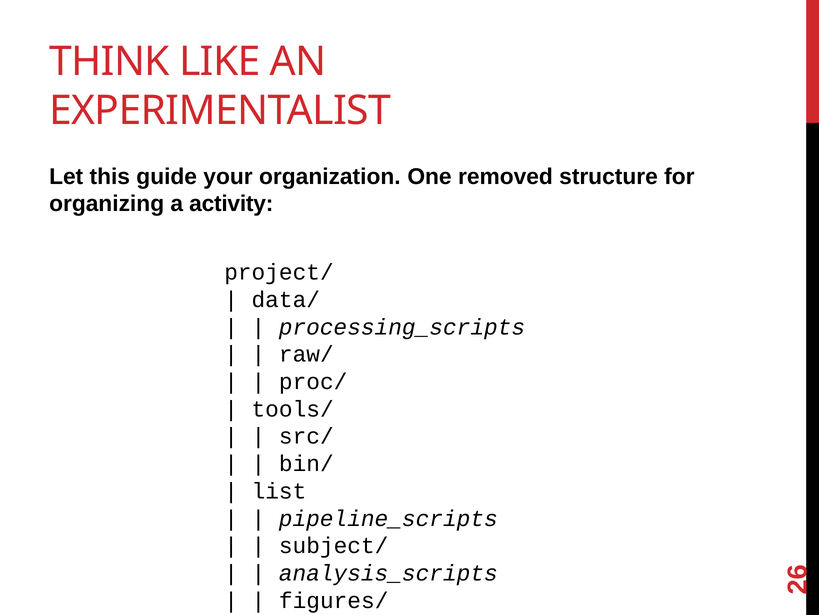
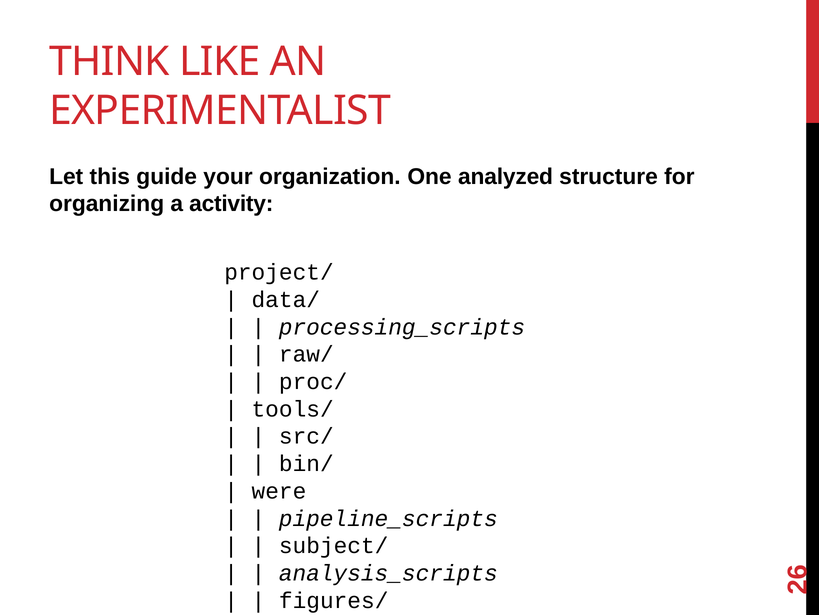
removed: removed -> analyzed (506, 176)
list: list -> were (279, 491)
